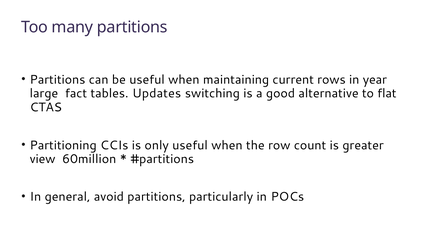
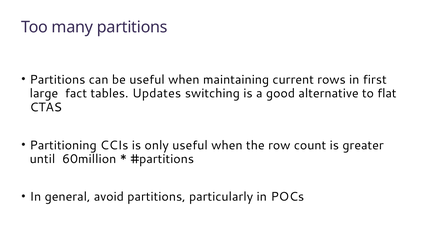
year: year -> first (375, 79)
view: view -> until (42, 159)
